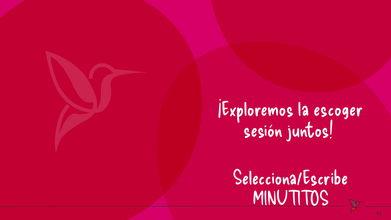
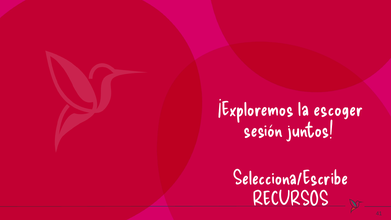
MINUTITOS: MINUTITOS -> RECURSOS (291, 199)
